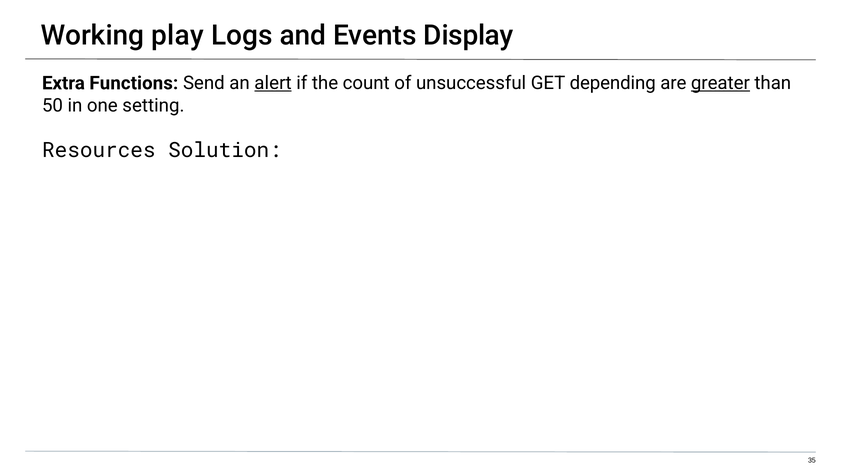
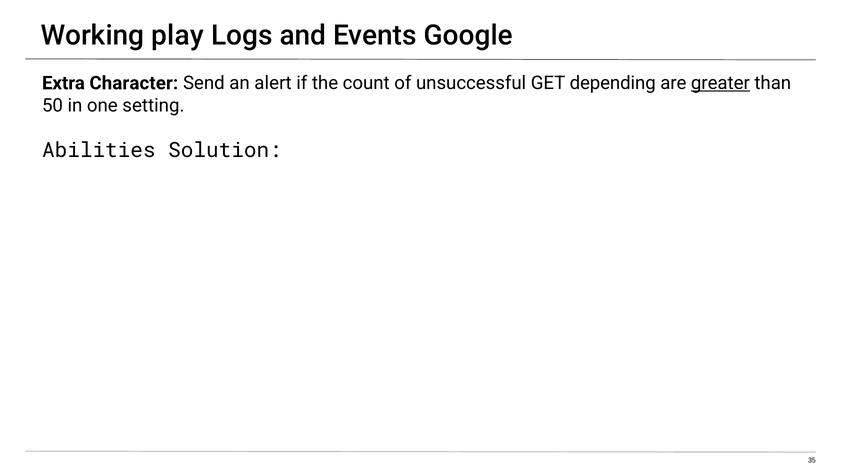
Display: Display -> Google (468, 36)
Functions: Functions -> Character (134, 83)
alert underline: present -> none (273, 83)
Resources: Resources -> Abilities (99, 151)
